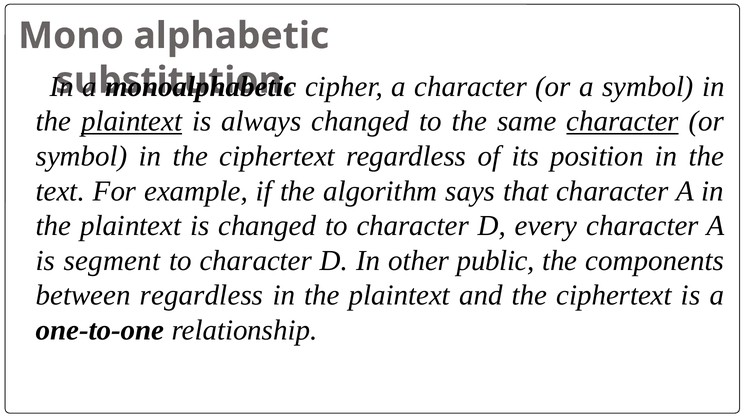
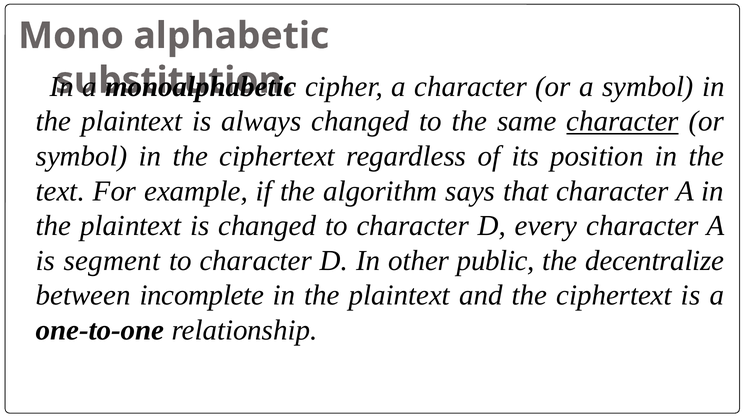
plaintext underline: present -> none (132, 121)
components: components -> decentralize (655, 261)
between regardless: regardless -> incomplete (202, 295)
